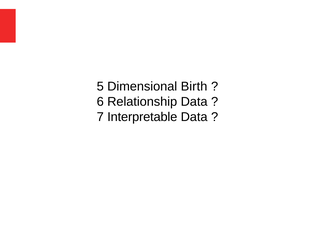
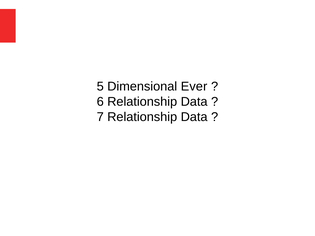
Birth: Birth -> Ever (194, 86)
7 Interpretable: Interpretable -> Relationship (142, 117)
